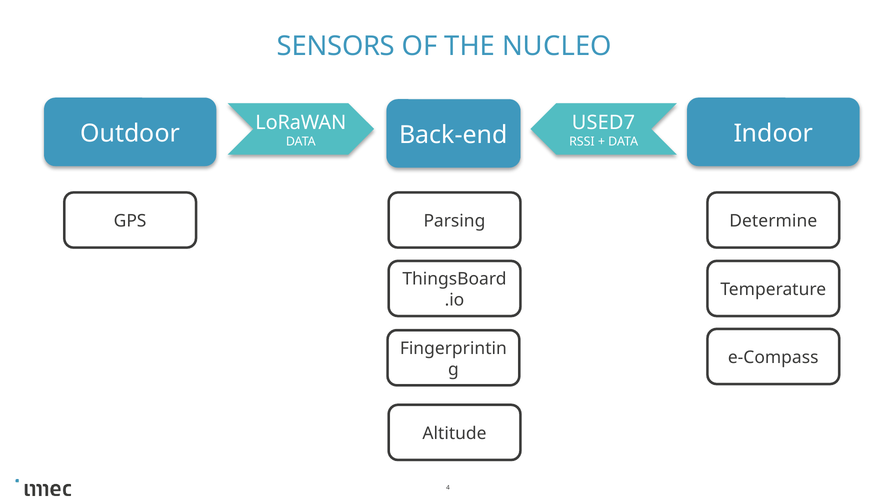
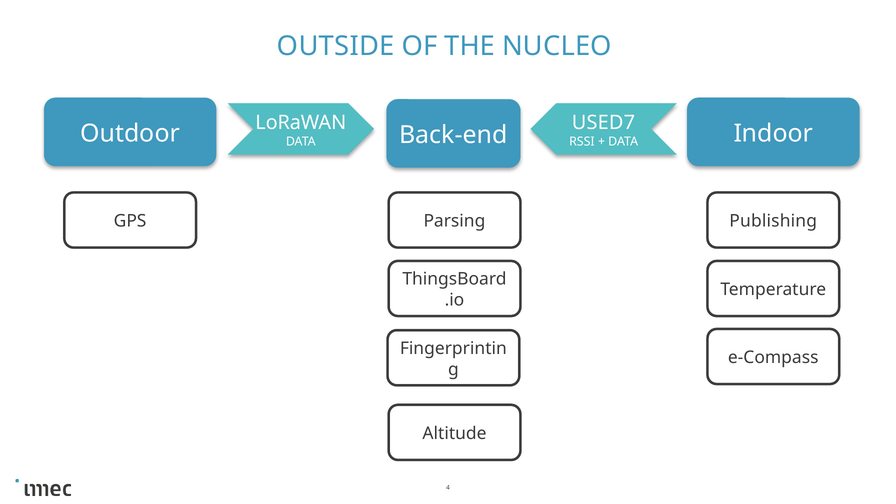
SENSORS: SENSORS -> OUTSIDE (336, 46)
Determine: Determine -> Publishing (773, 221)
